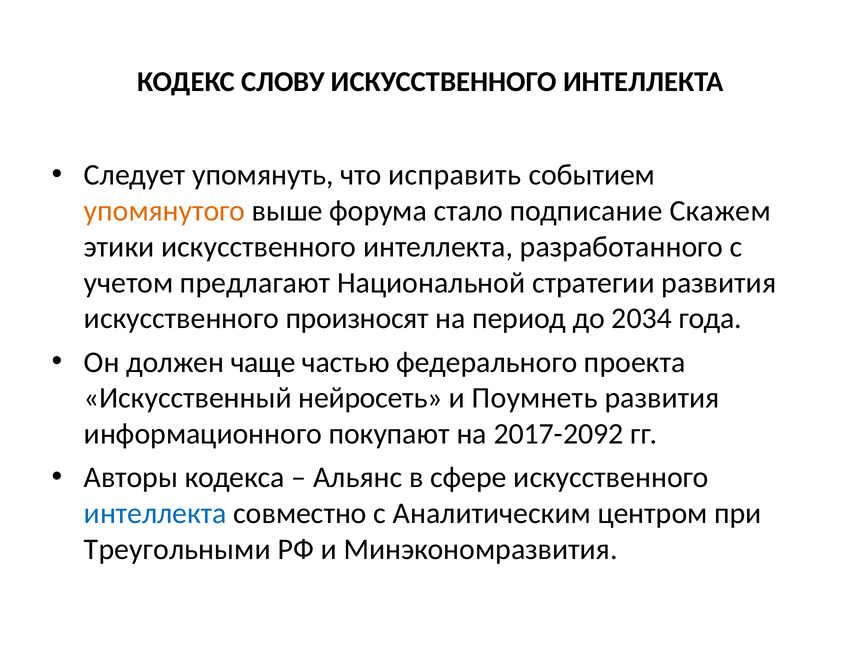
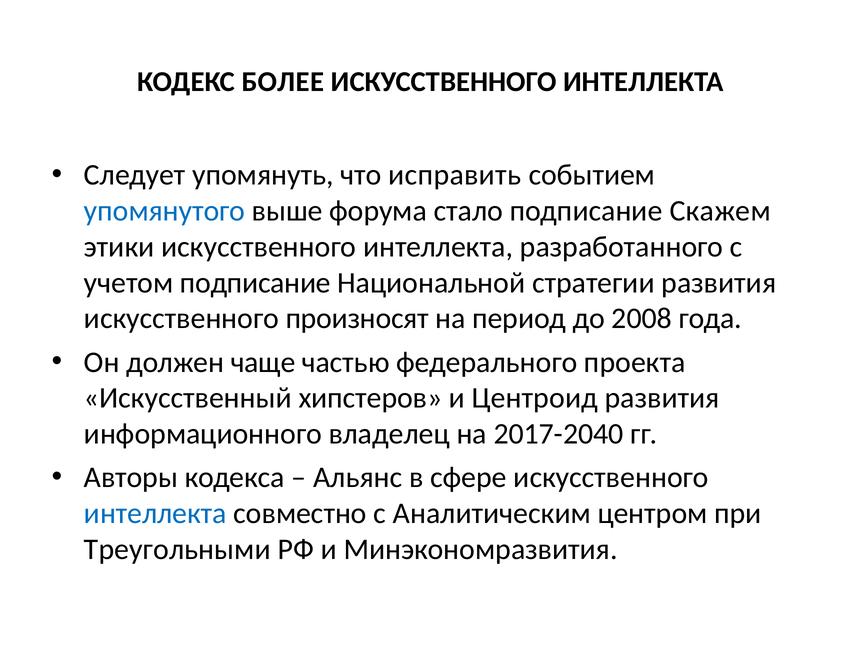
СЛОВУ: СЛОВУ -> БОЛЕЕ (283, 82)
упомянутого colour: orange -> blue (165, 211)
учетом предлагают: предлагают -> подписание (255, 283)
2034: 2034 -> 2008 (642, 318)
нейросеть: нейросеть -> хипстеров (370, 398)
Поумнеть: Поумнеть -> Центроид (535, 398)
покупают: покупают -> владелец (389, 434)
2017-2092: 2017-2092 -> 2017-2040 (559, 434)
